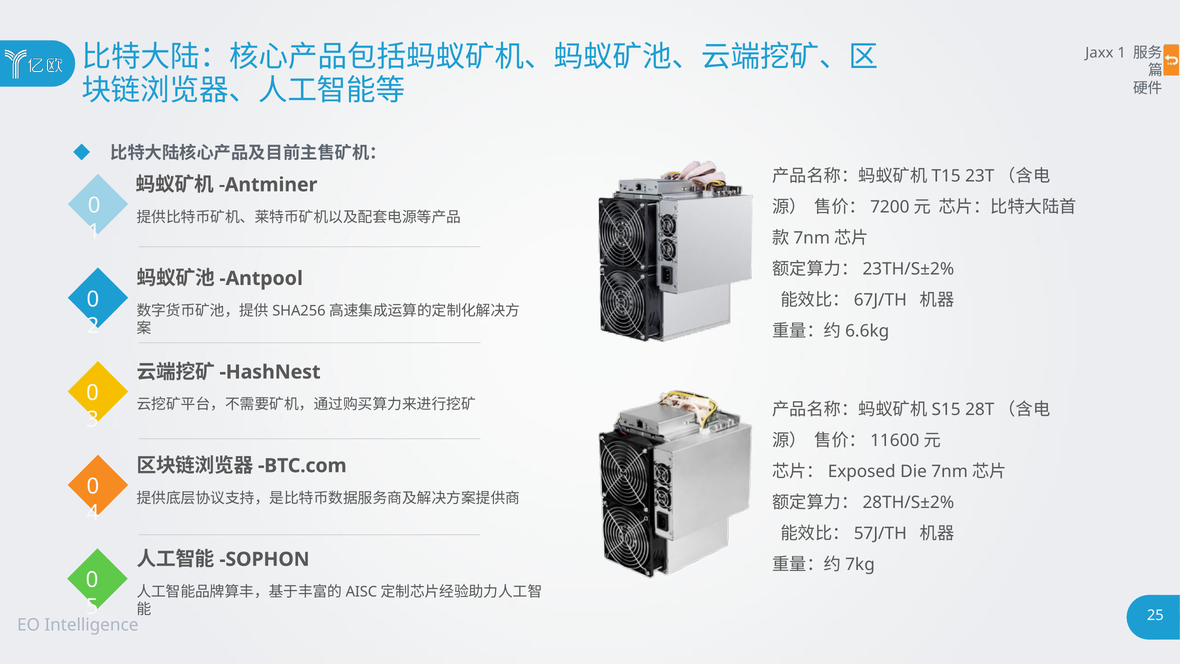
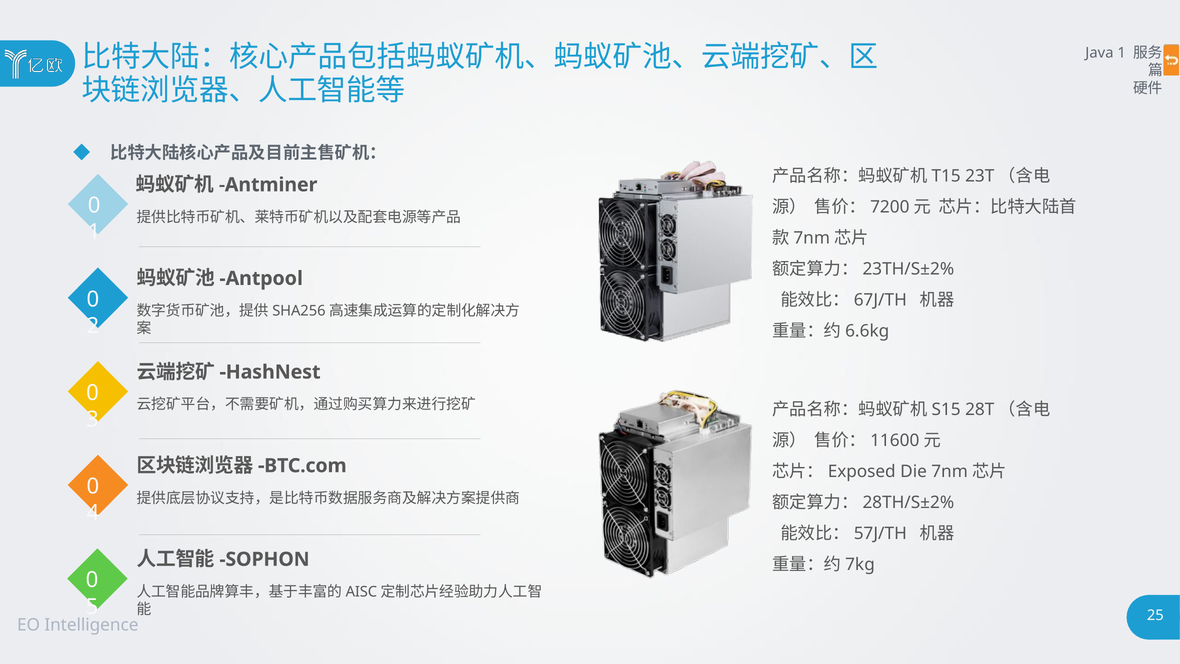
Jaxx: Jaxx -> Java (1099, 53)
